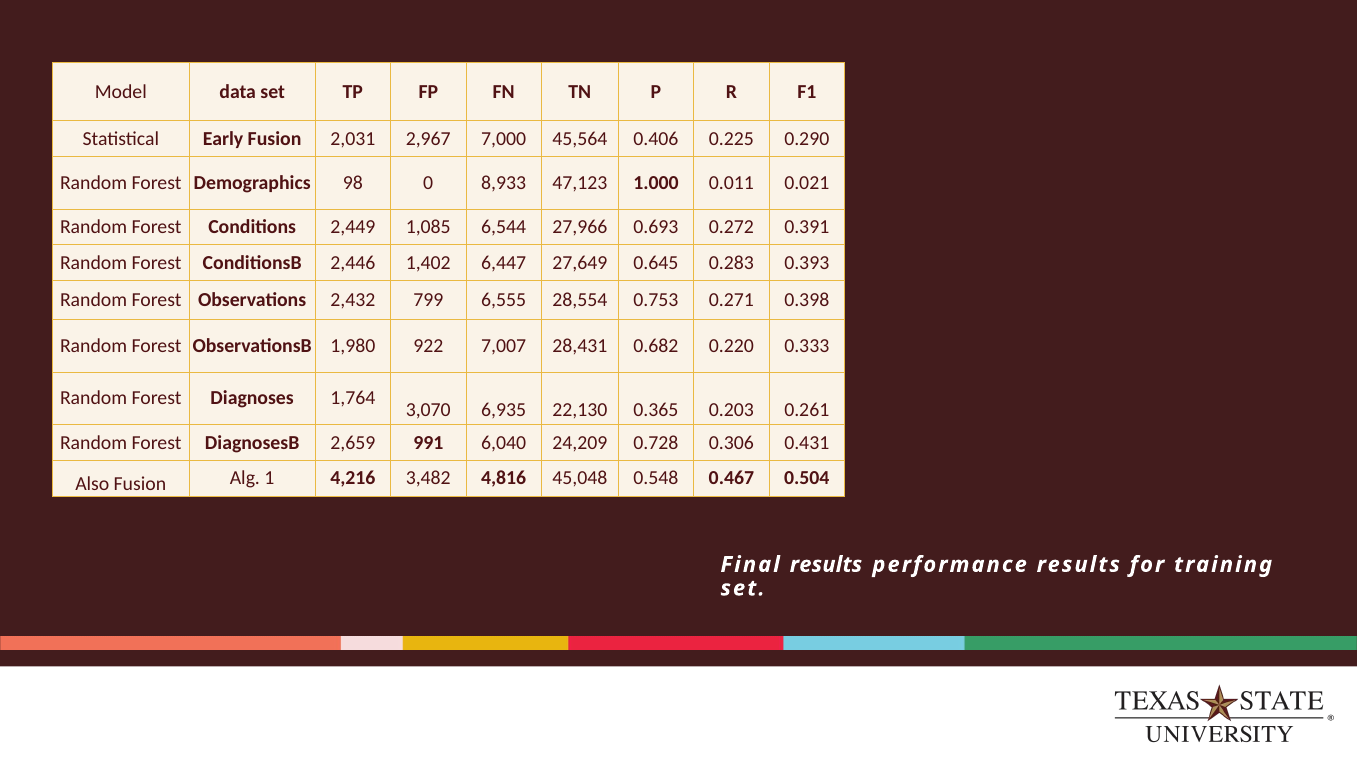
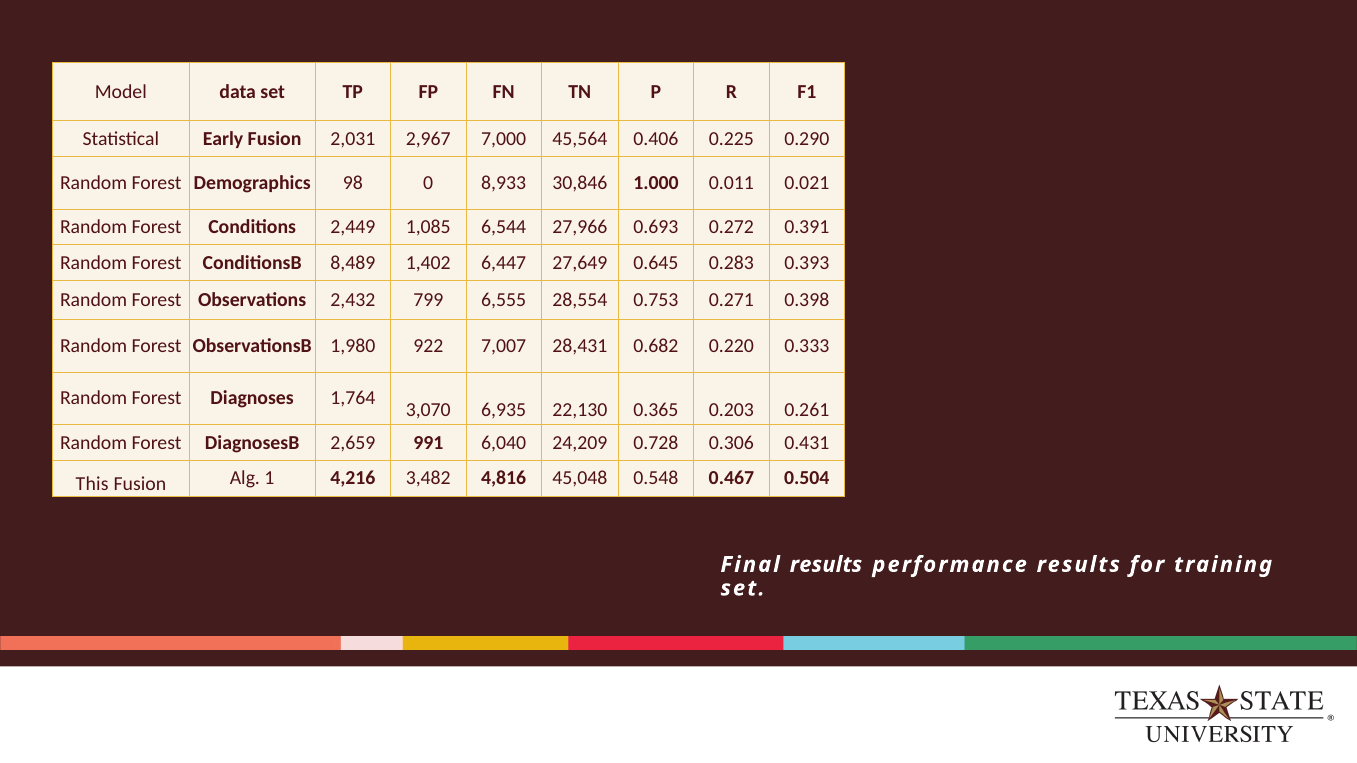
47,123: 47,123 -> 30,846 (580, 183)
2,446: 2,446 -> 8,489 (353, 263)
Also: Also -> This (92, 484)
